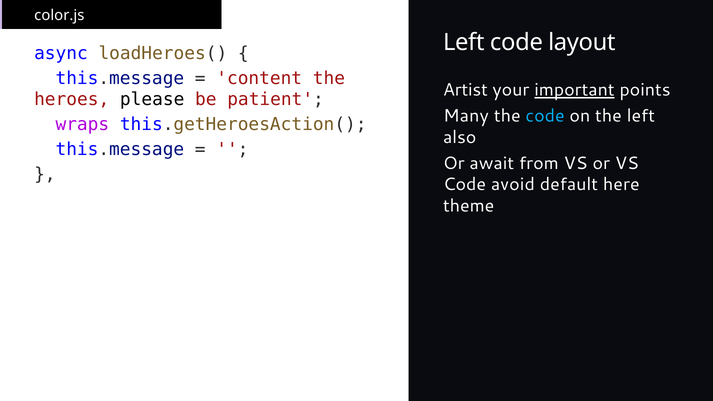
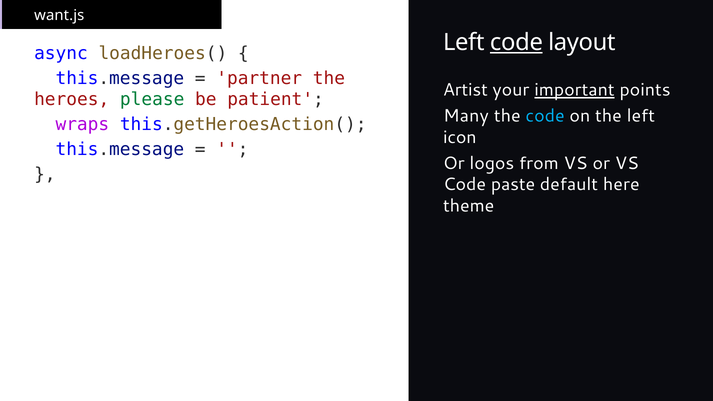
color.js: color.js -> want.js (59, 15)
code underline: none -> present (516, 43)
content: content -> partner (259, 78)
please colour: black -> green (152, 100)
also: also -> icon (460, 137)
await: await -> logos (492, 163)
avoid: avoid -> paste (513, 185)
